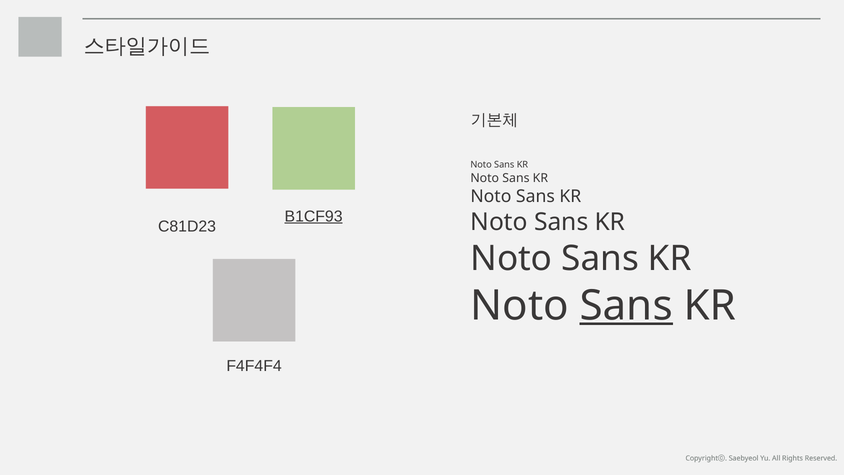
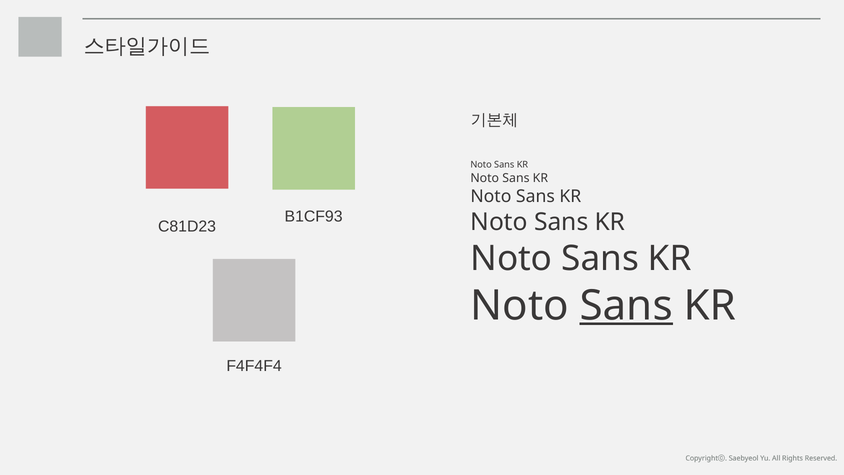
B1CF93 underline: present -> none (314, 216)
